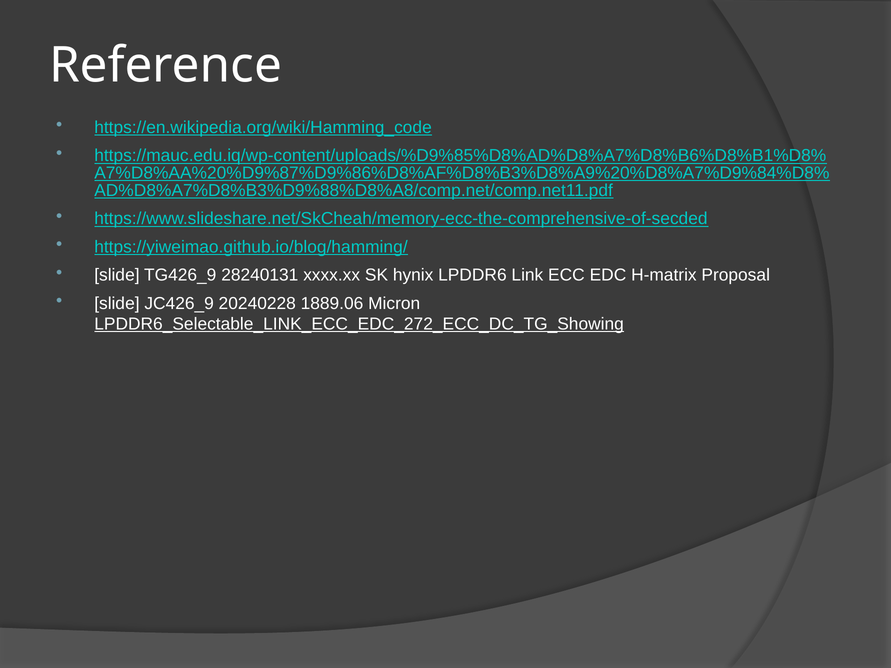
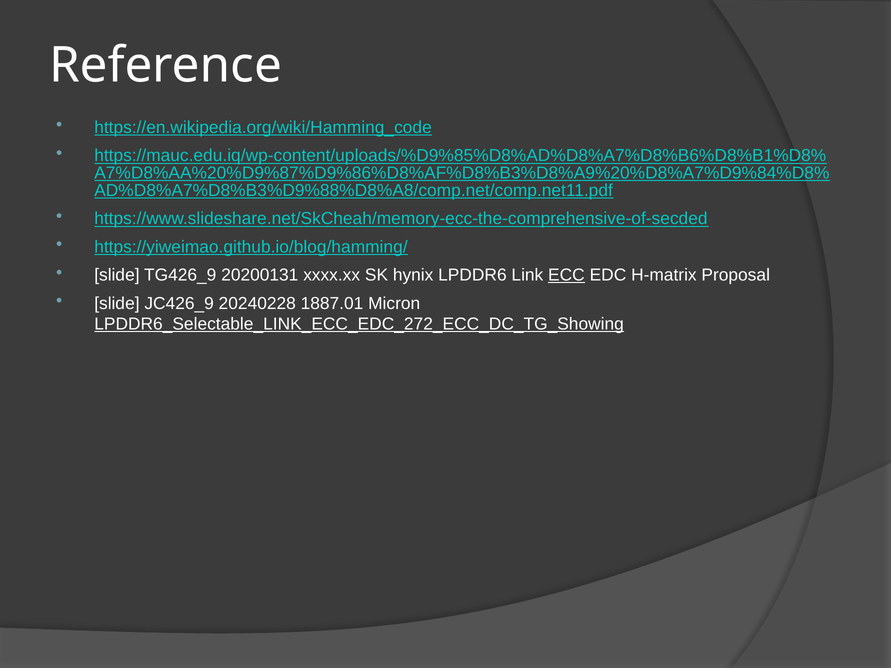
28240131: 28240131 -> 20200131 (260, 275)
ECC underline: none -> present (566, 275)
1889.06: 1889.06 -> 1887.01 (332, 304)
